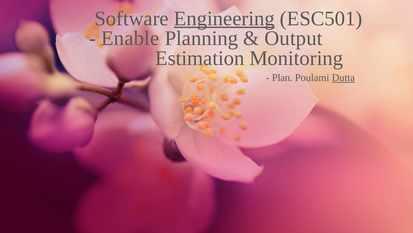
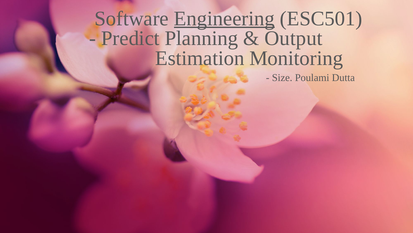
Enable: Enable -> Predict (130, 38)
Plan: Plan -> Size (282, 78)
Dutta underline: present -> none (343, 78)
